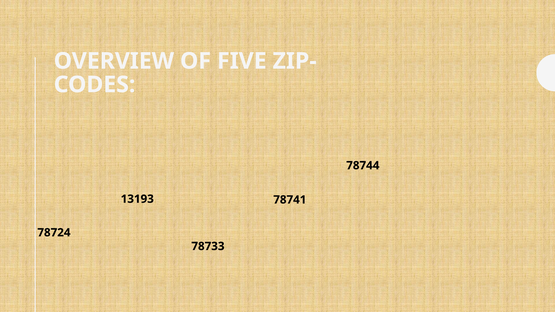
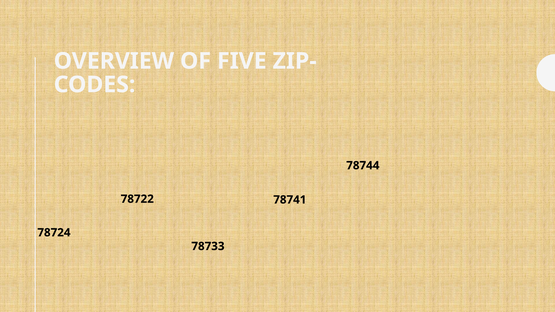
13193: 13193 -> 78722 (137, 199)
